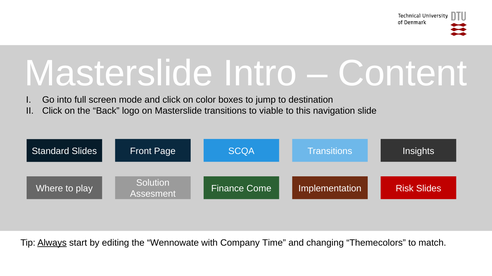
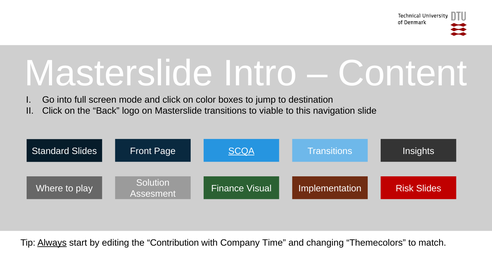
SCQA underline: none -> present (241, 151)
Come: Come -> Visual (259, 189)
Wennowate: Wennowate -> Contribution (173, 243)
